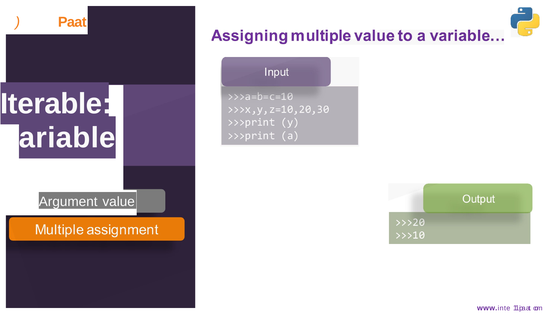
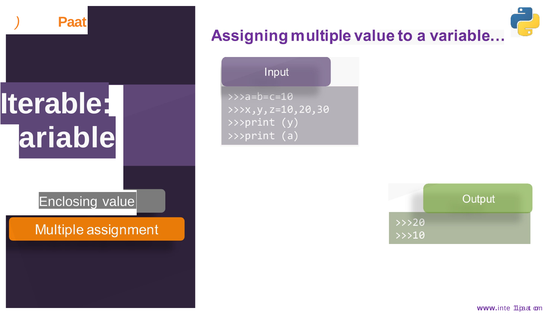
Argument: Argument -> Enclosing (68, 201)
